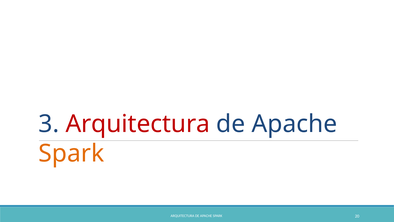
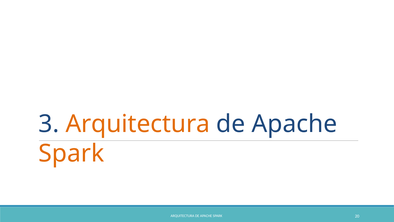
Arquitectura colour: red -> orange (138, 124)
